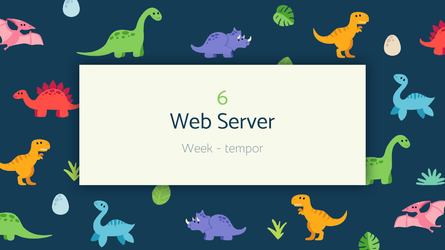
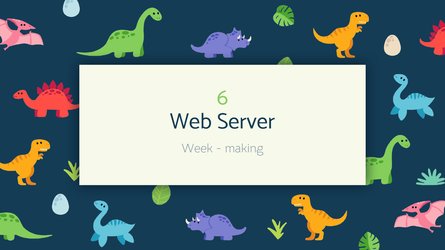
tempor: tempor -> making (244, 149)
